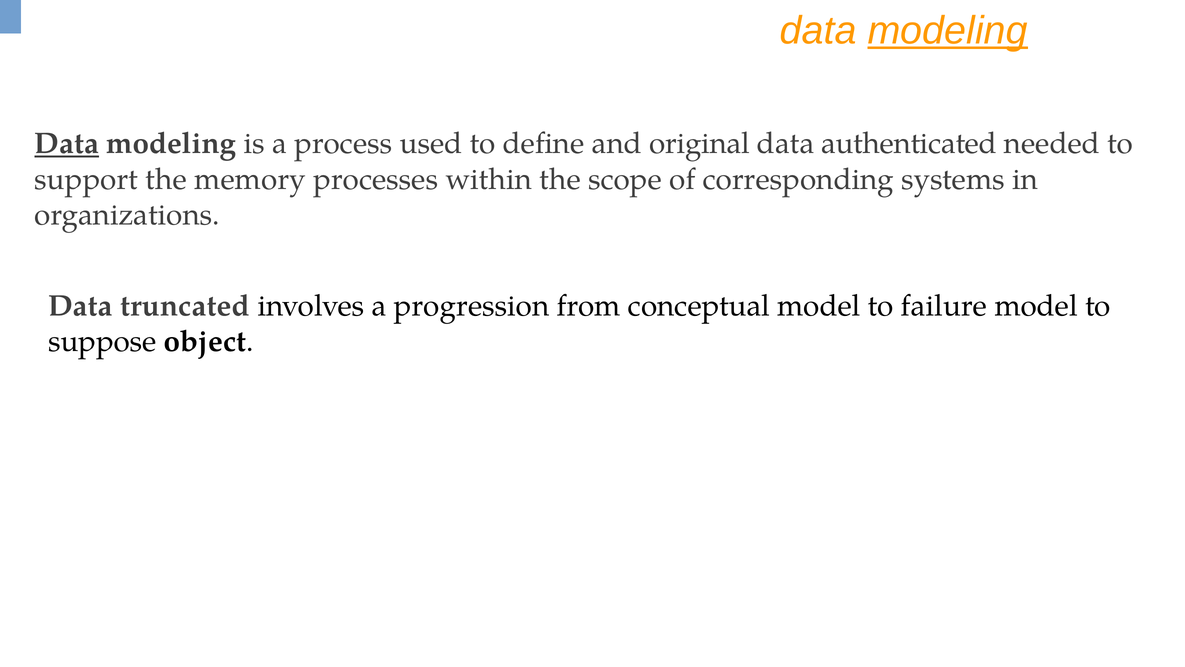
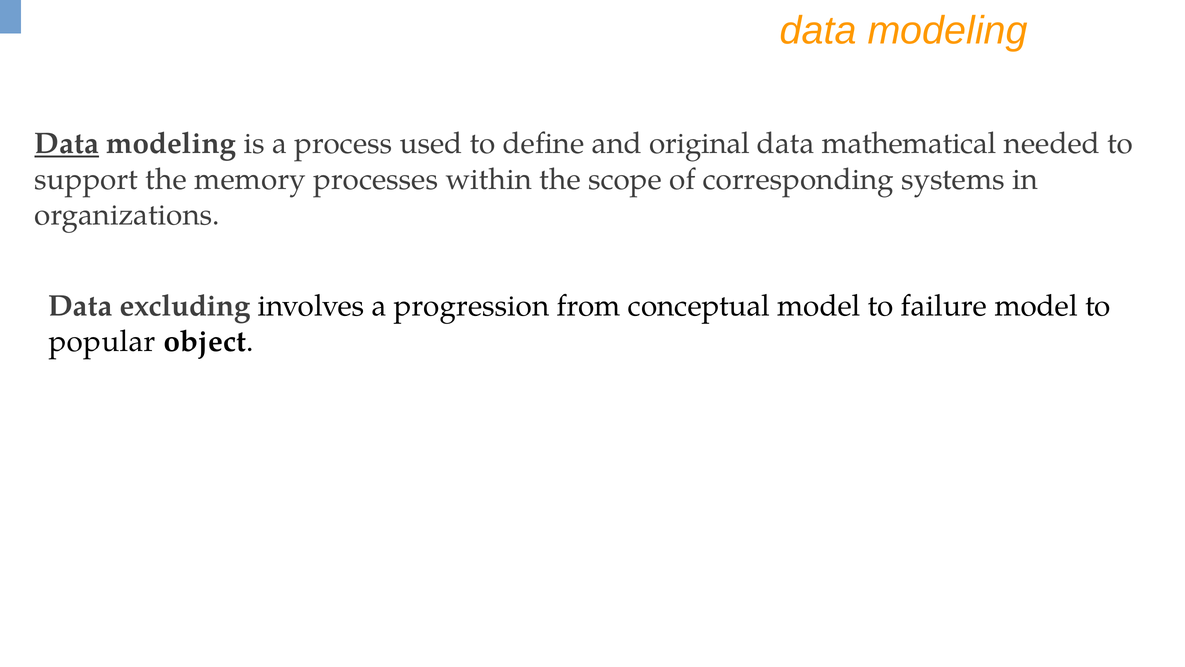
modeling underline: present -> none (948, 31)
authenticated: authenticated -> mathematical (909, 144)
truncated: truncated -> excluding (185, 306)
suppose: suppose -> popular (102, 341)
